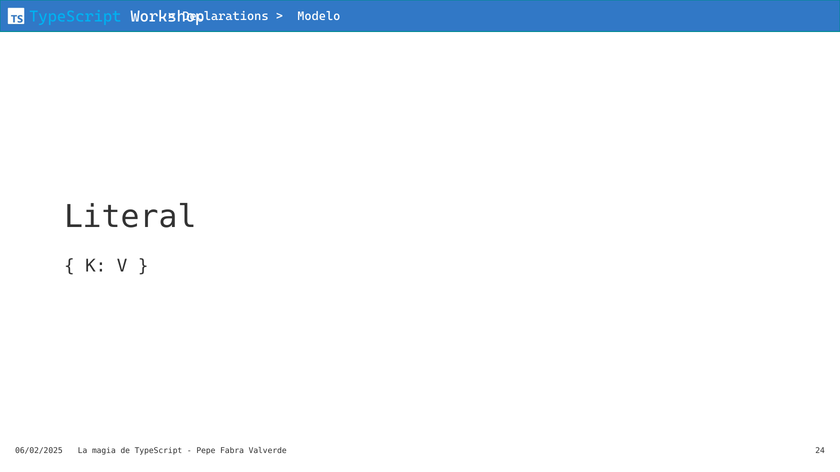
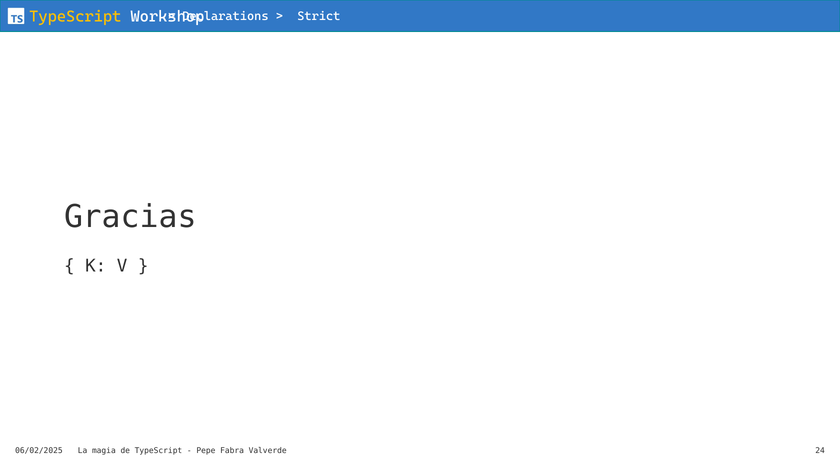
TypeScript colour: light blue -> yellow (75, 17)
Modelo: Modelo -> Strict (319, 16)
Literal: Literal -> Gracias (130, 217)
